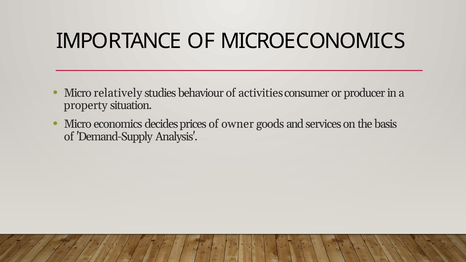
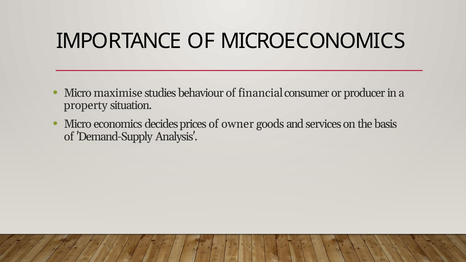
relatively: relatively -> maximise (118, 93)
activities: activities -> financial (261, 93)
